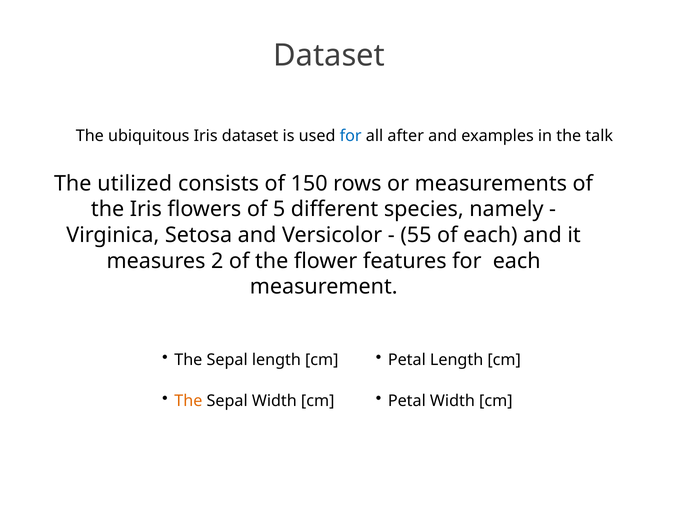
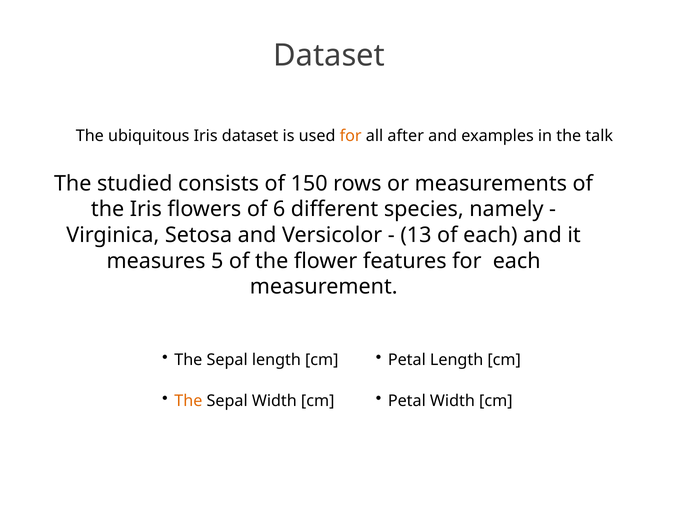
for colour: blue -> orange (351, 136)
utilized: utilized -> studied (135, 183)
5: 5 -> 6 (279, 209)
55: 55 -> 13 (416, 235)
2: 2 -> 5 (217, 261)
